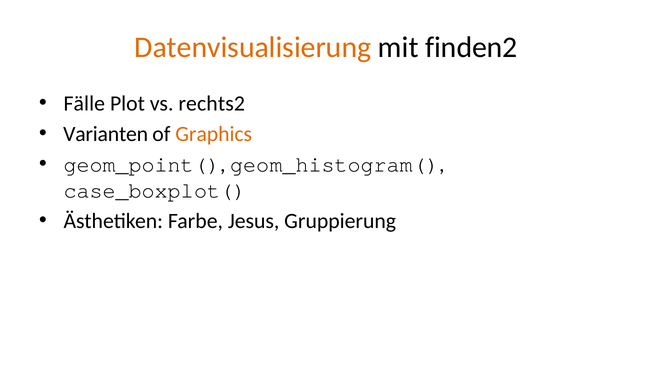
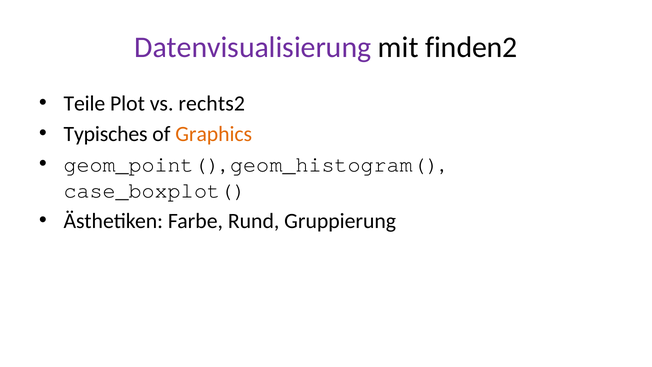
Datenvisualisierung colour: orange -> purple (253, 47)
Fälle: Fälle -> Teile (84, 103)
Varianten: Varianten -> Typisches (106, 134)
Jesus: Jesus -> Rund (254, 221)
